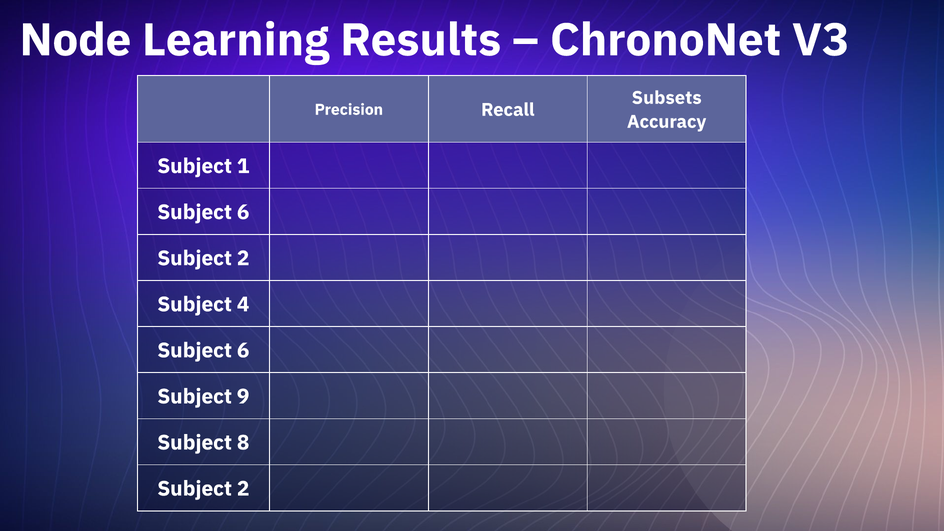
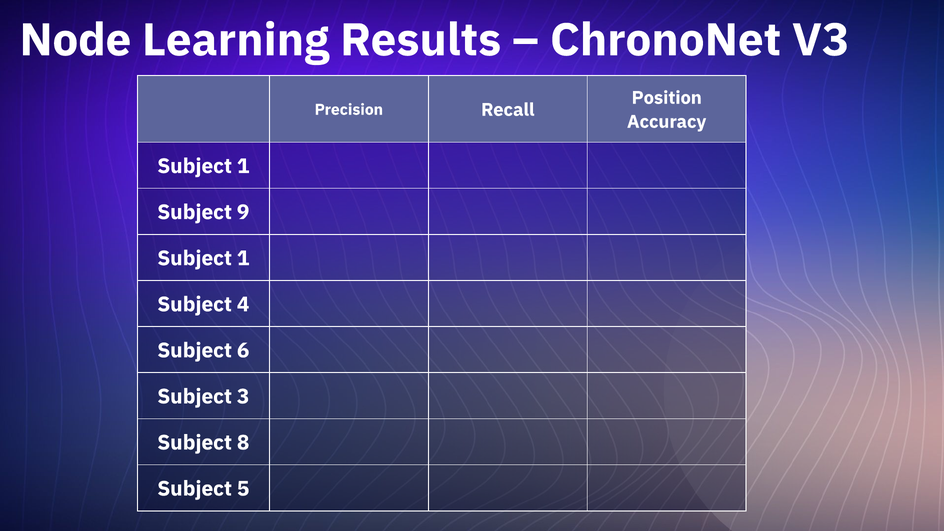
Subsets: Subsets -> Position (667, 98)
6: 6 -> 9 (243, 212)
2: 2 -> 1 (243, 258)
9: 9 -> 3 (243, 397)
2: 2 -> 5 (243, 489)
